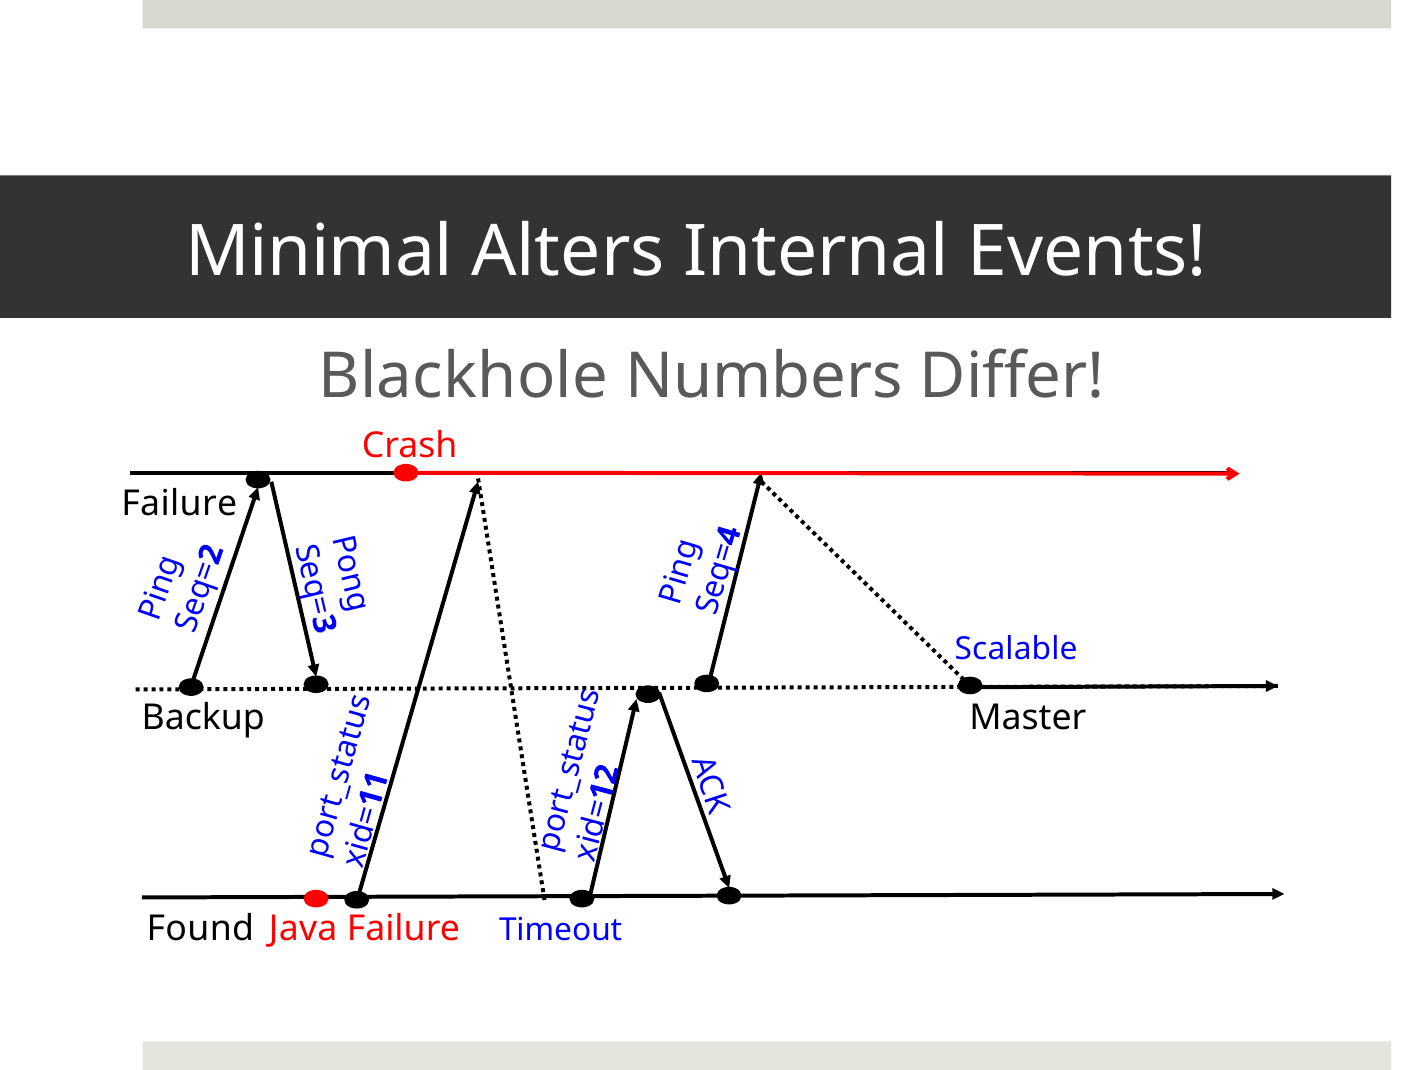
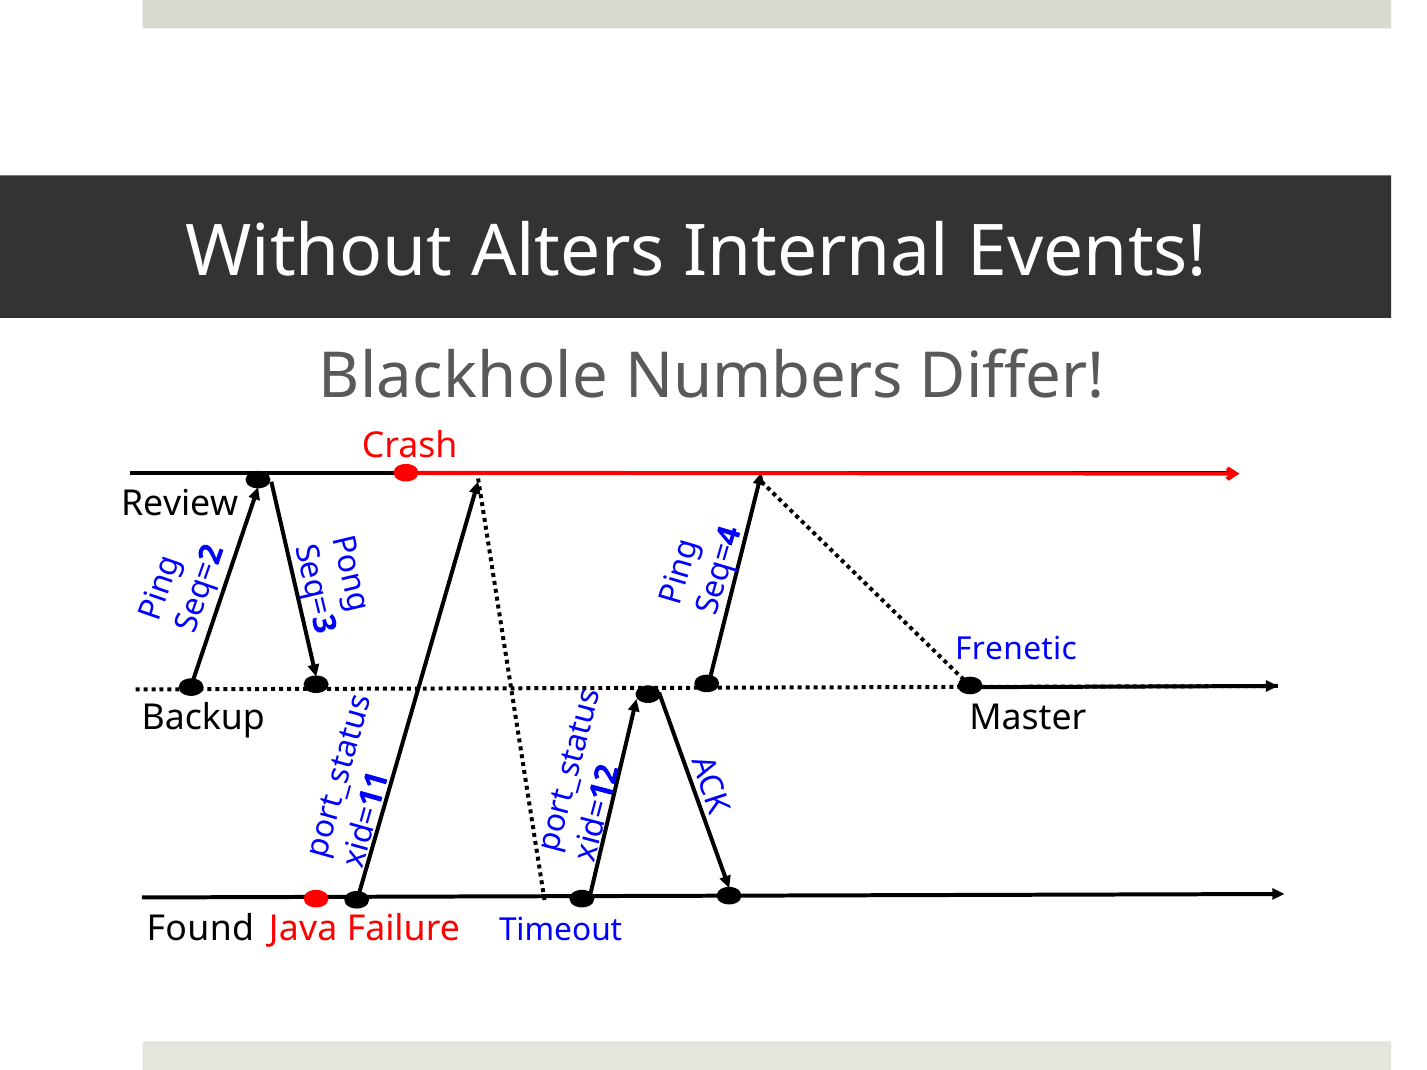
Minimal: Minimal -> Without (319, 252)
Failure: Failure -> Review (180, 504)
Scalable: Scalable -> Frenetic (1016, 650)
